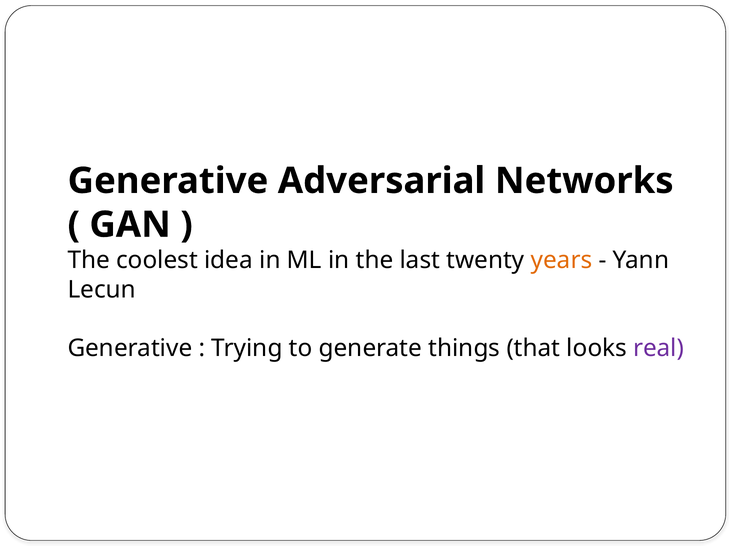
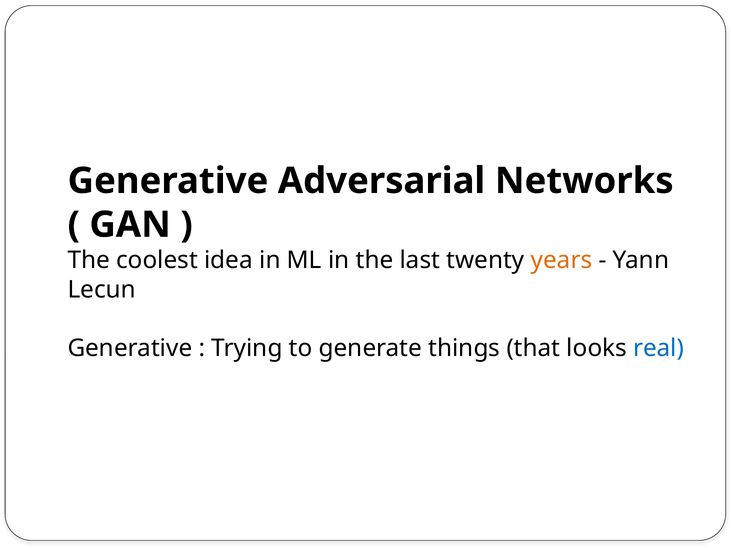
real colour: purple -> blue (659, 348)
